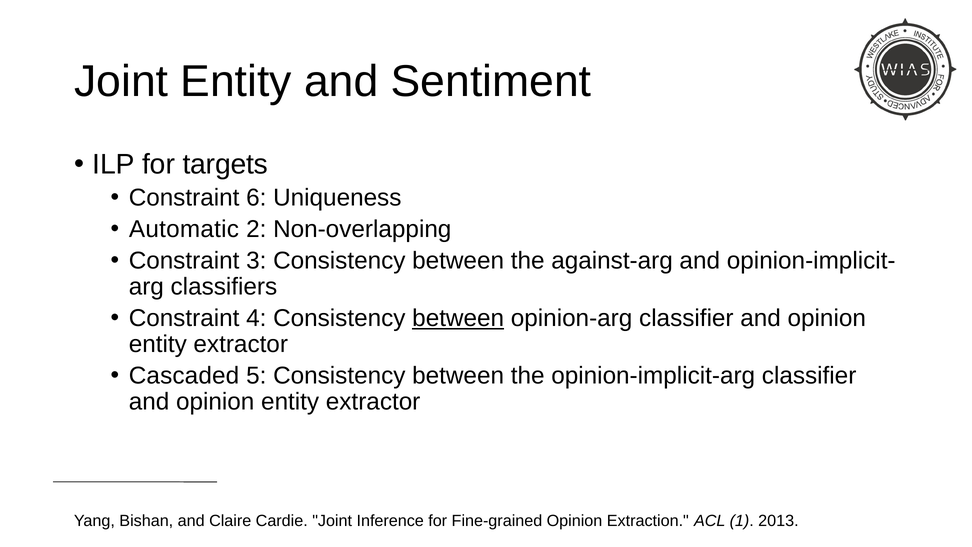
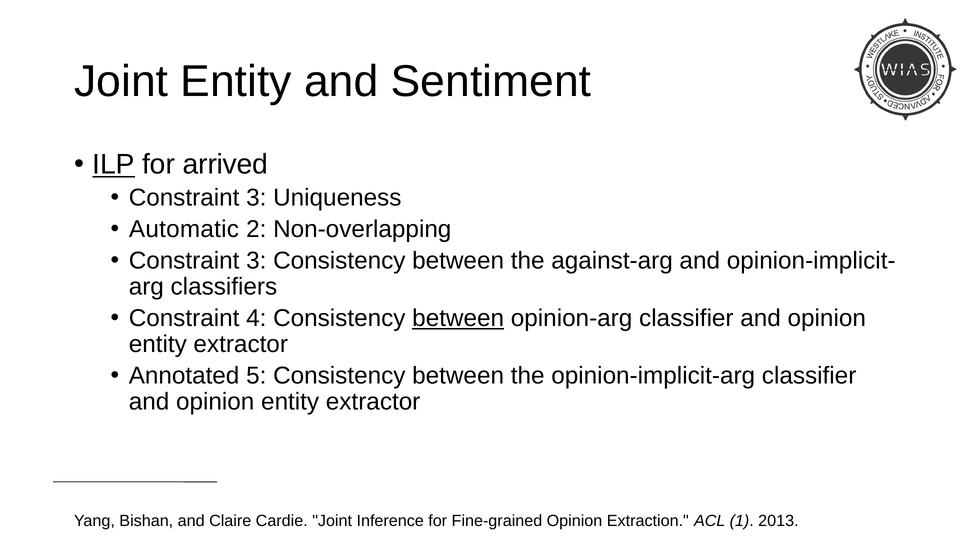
ILP underline: none -> present (114, 164)
targets: targets -> arrived (225, 164)
6: 6 -> 3 (256, 198)
Cascaded: Cascaded -> Annotated (184, 375)
